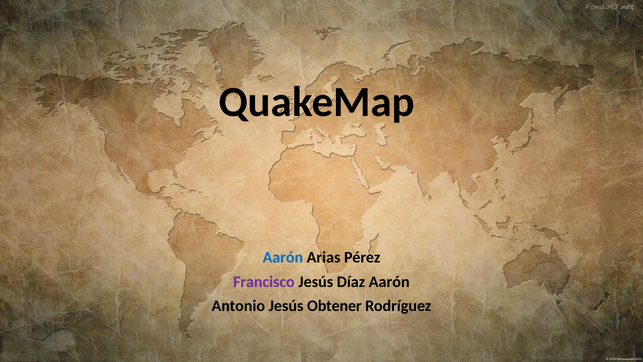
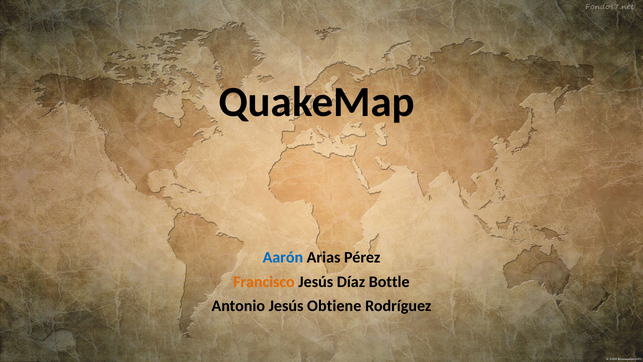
Francisco colour: purple -> orange (264, 282)
Díaz Aarón: Aarón -> Bottle (389, 282)
Obtener: Obtener -> Obtiene (334, 306)
